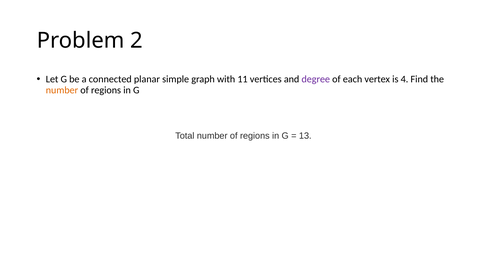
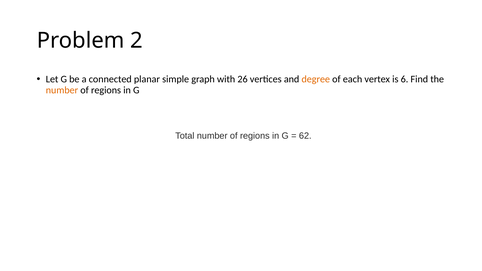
11: 11 -> 26 (243, 79)
degree colour: purple -> orange (316, 79)
4: 4 -> 6 (405, 79)
13: 13 -> 62 (305, 136)
